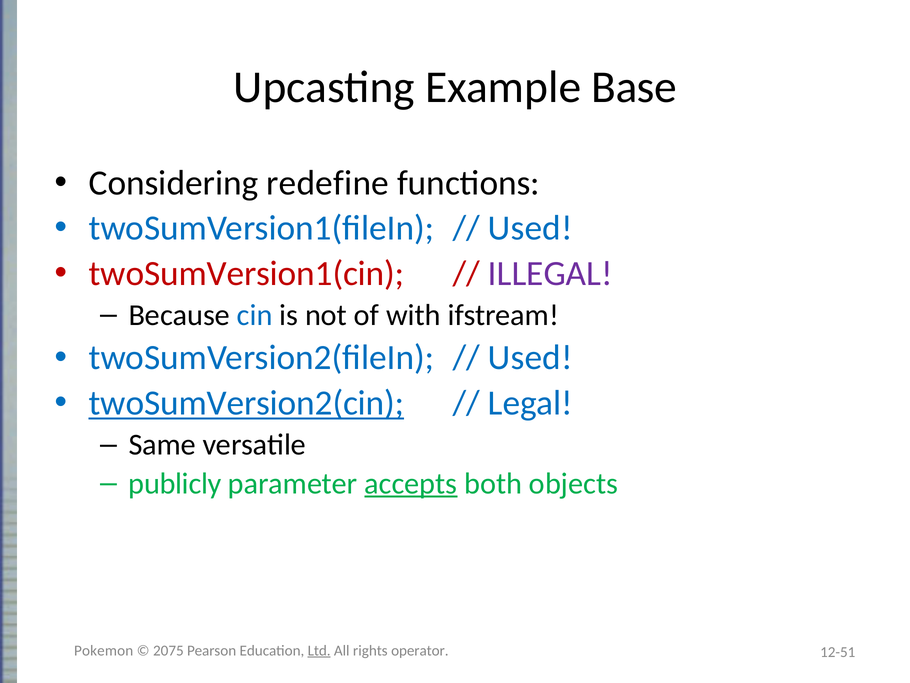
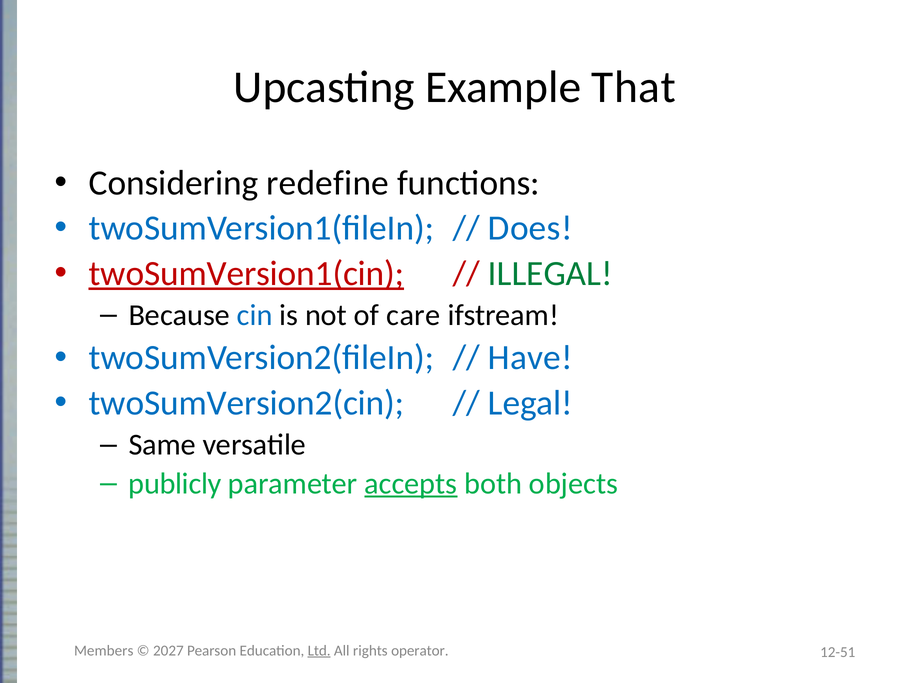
Base: Base -> That (634, 87)
Used: Used -> Does (530, 228)
twoSumVersion1(cin underline: none -> present (247, 273)
ILLEGAL colour: purple -> green (550, 273)
with: with -> care (413, 315)
Used: Used -> Have (530, 357)
twoSumVersion2(cin underline: present -> none (247, 403)
Pokemon: Pokemon -> Members (104, 650)
2075: 2075 -> 2027 (168, 650)
